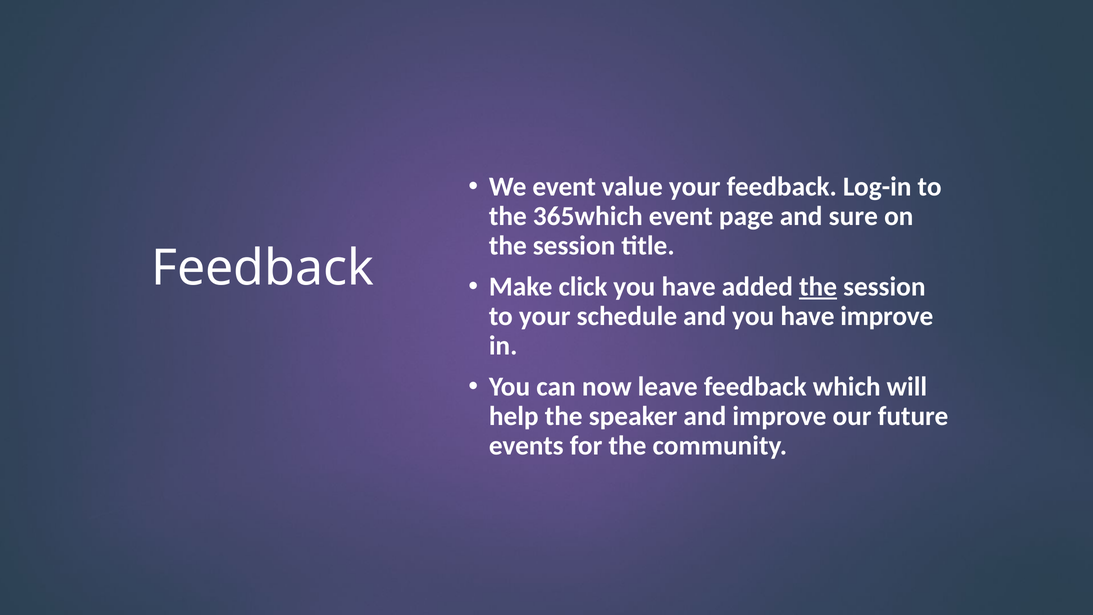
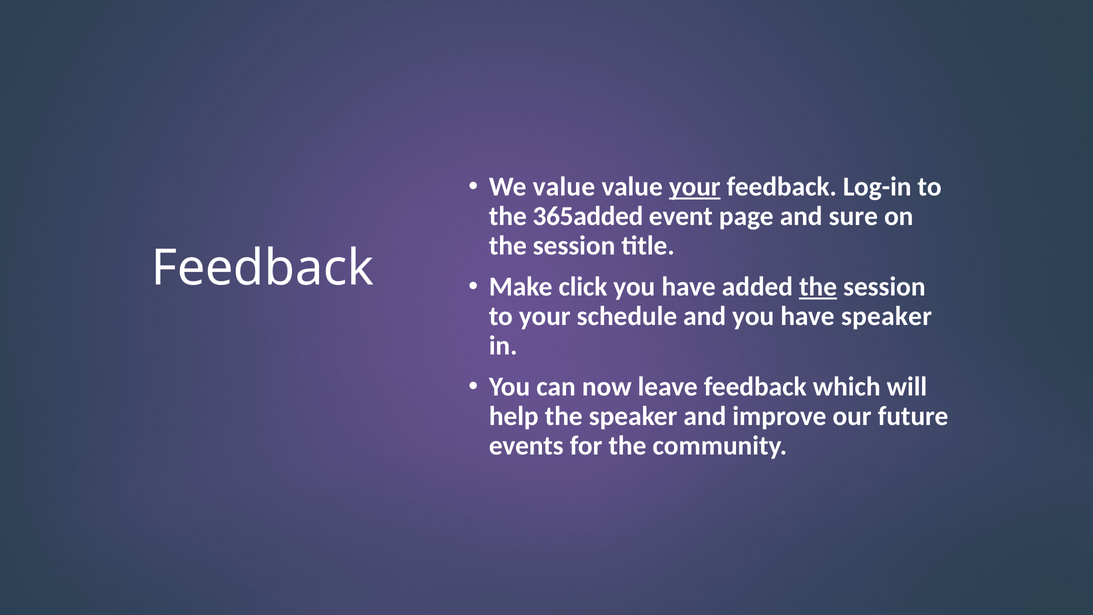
We event: event -> value (564, 187)
your underline: none -> present (695, 187)
365which: 365which -> 365added (588, 216)
have improve: improve -> speaker (887, 316)
